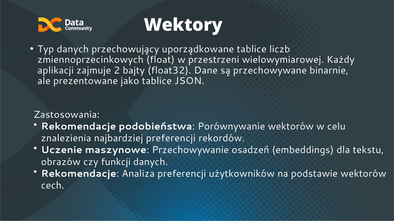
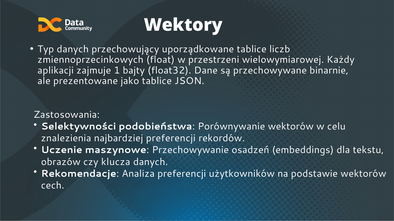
2: 2 -> 1 (117, 70)
Rekomendacje: Rekomendacje -> Selektywności (79, 127)
funkcji: funkcji -> klucza (116, 162)
